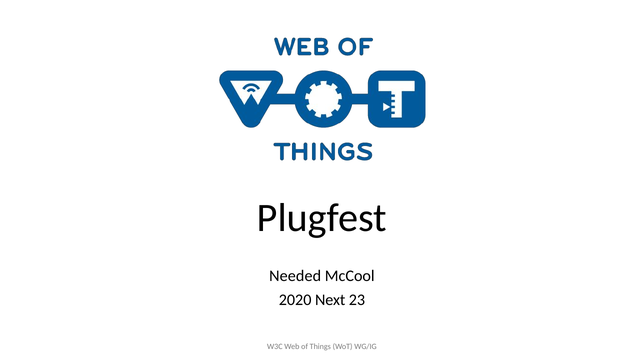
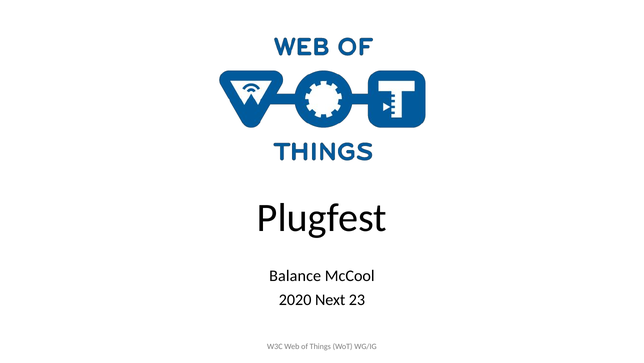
Needed: Needed -> Balance (295, 275)
